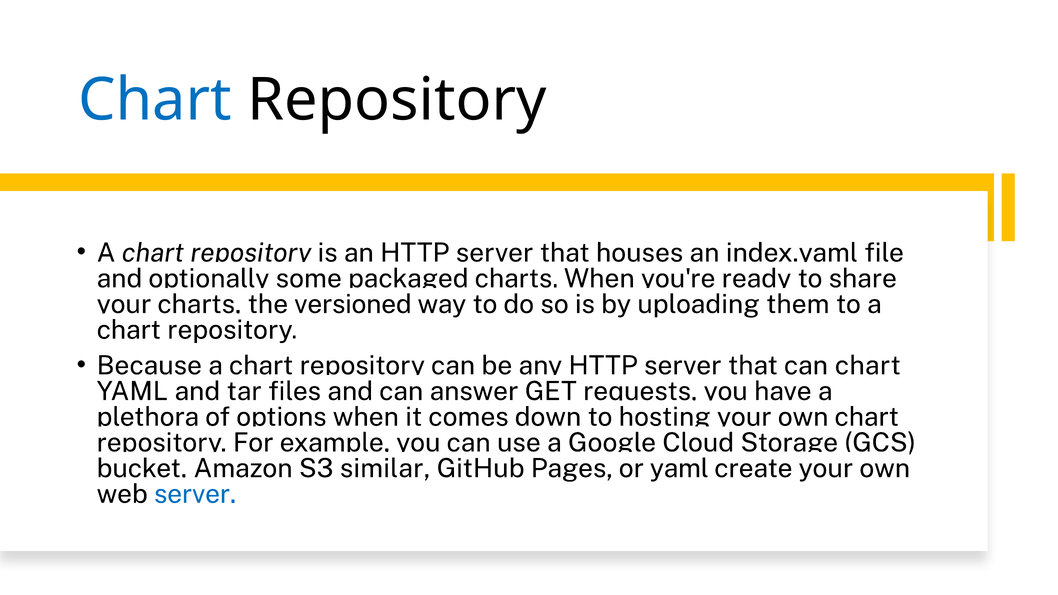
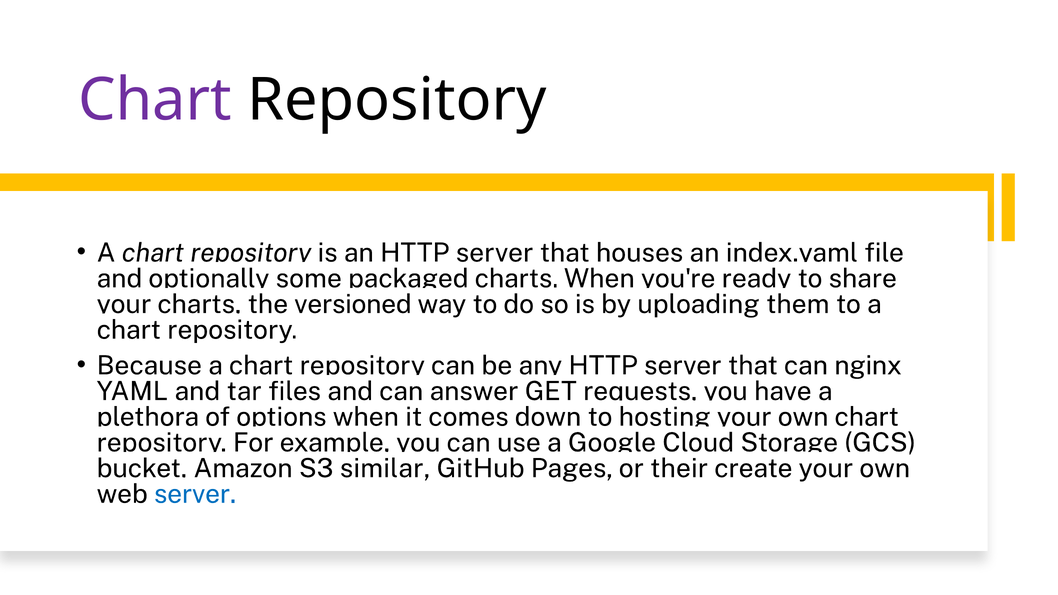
Chart colour: blue -> purple (155, 100)
chart: chart -> nginx (868, 366)
or yaml: yaml -> their (679, 469)
